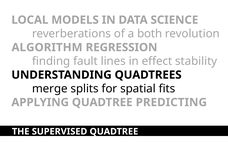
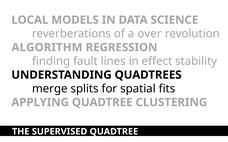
both: both -> over (150, 34)
PREDICTING: PREDICTING -> CLUSTERING (171, 103)
